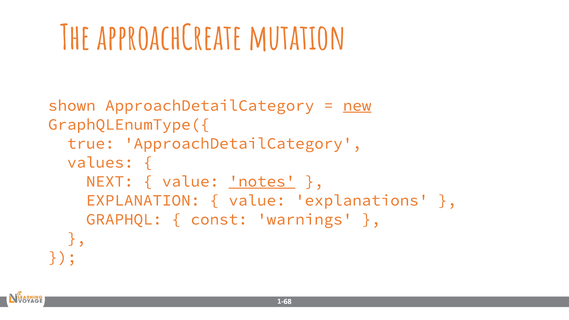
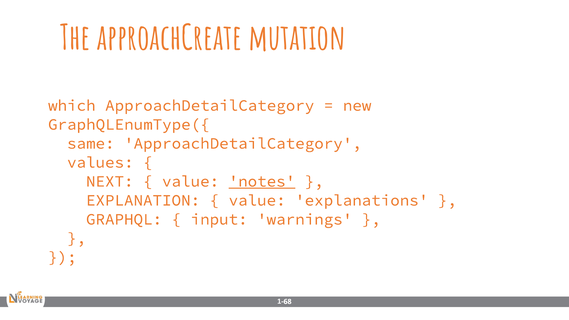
shown: shown -> which (72, 105)
new underline: present -> none (357, 105)
true: true -> same (91, 143)
const: const -> input (219, 219)
